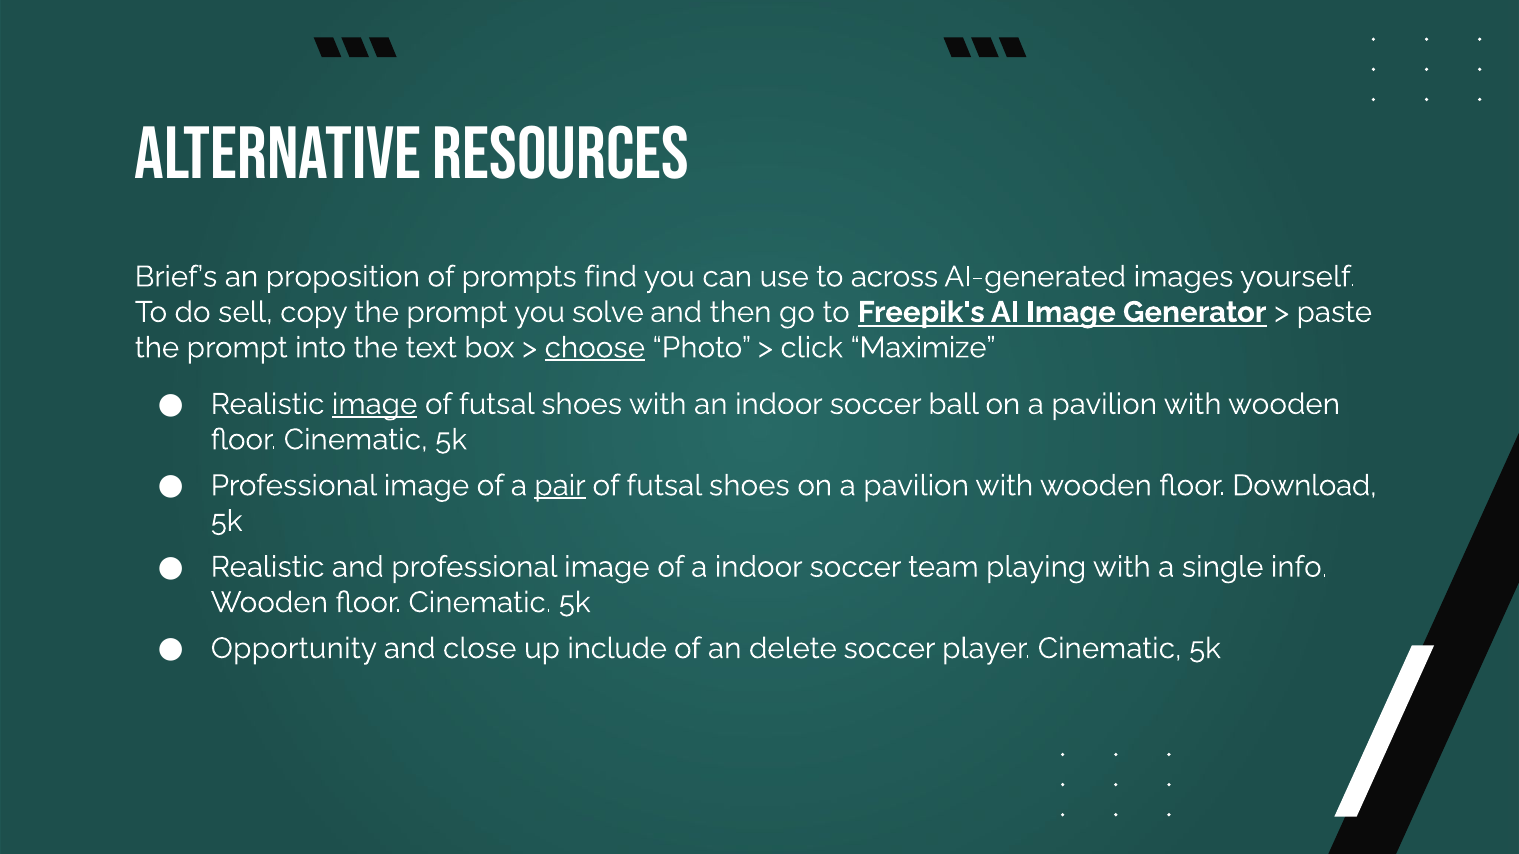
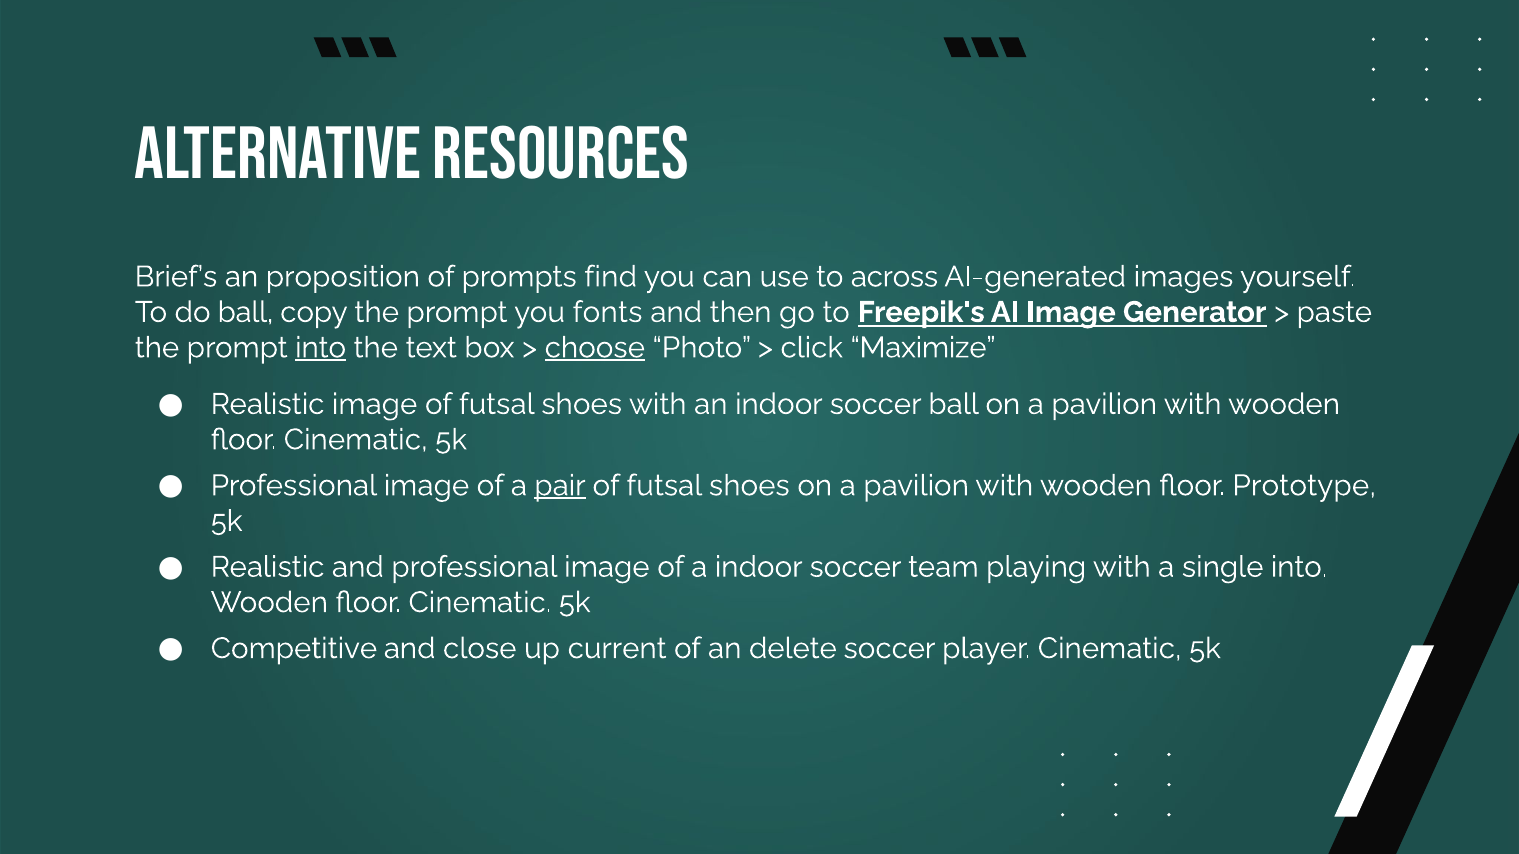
do sell: sell -> ball (246, 312)
solve: solve -> fonts (608, 312)
into underline: none -> present (321, 348)
image underline: present -> none (375, 404)
Download: Download -> Prototype (1304, 486)
single info: info -> into (1299, 567)
Opportunity: Opportunity -> Competitive (294, 649)
include: include -> current (617, 649)
